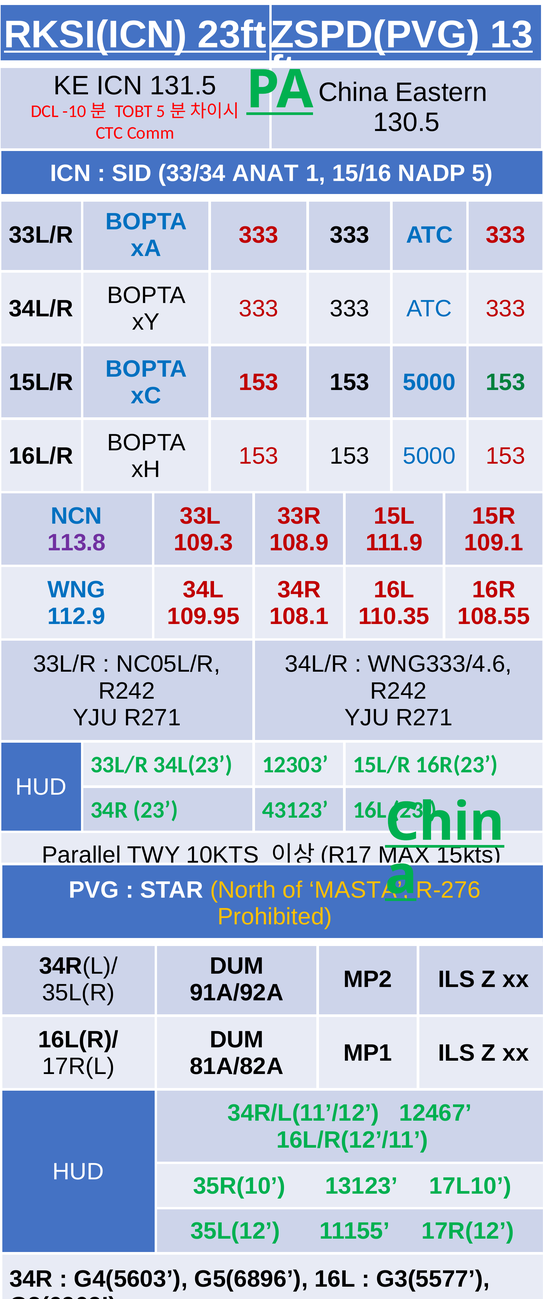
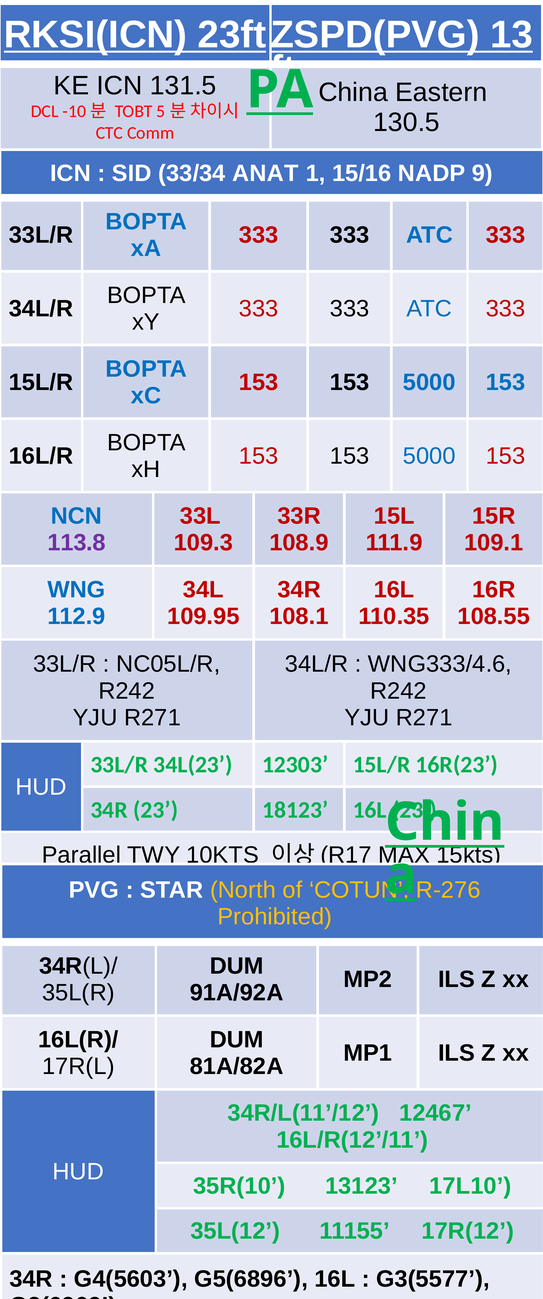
NADP 5: 5 -> 9 (482, 173)
153 colour: green -> blue (506, 382)
43123: 43123 -> 18123 (295, 810)
MASTA: MASTA -> COTUN (359, 890)
